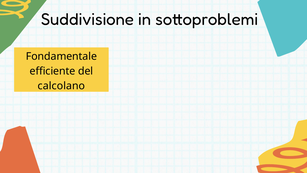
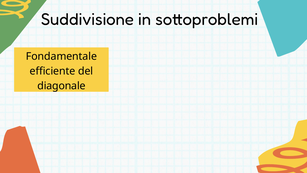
calcolano: calcolano -> diagonale (61, 86)
